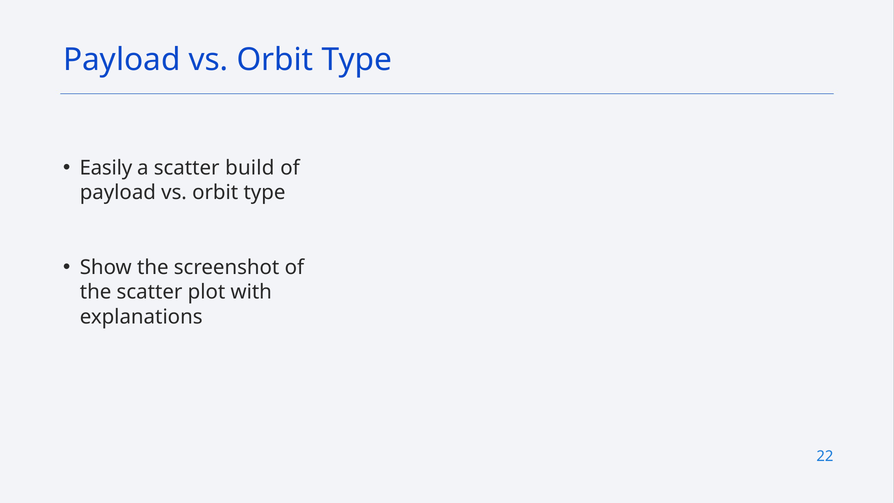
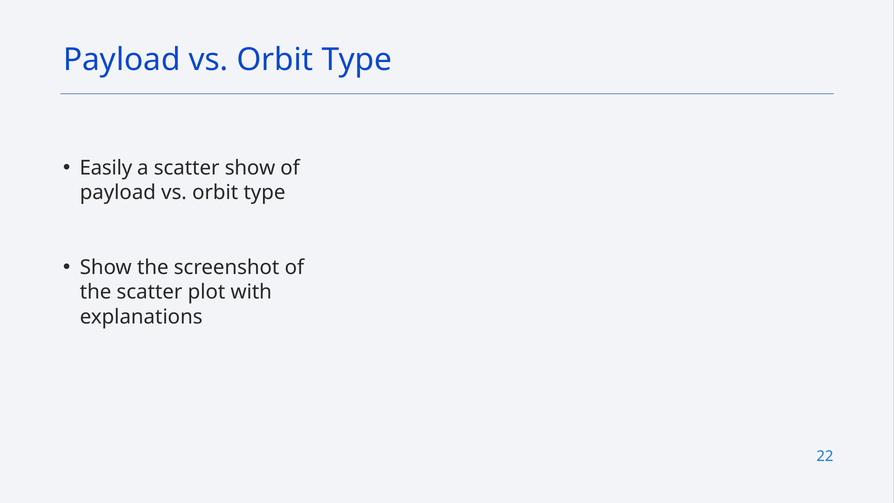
scatter build: build -> show (250, 168)
